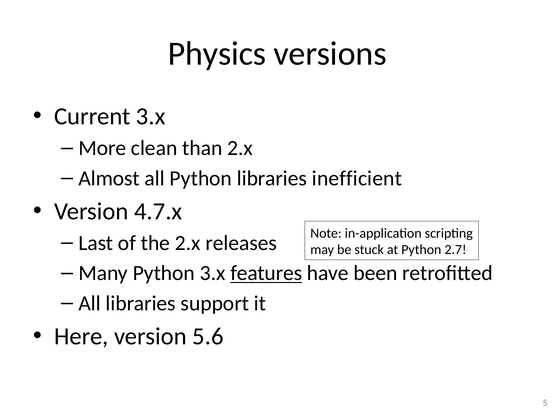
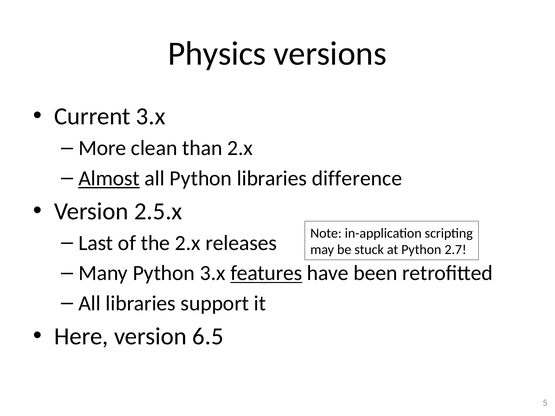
Almost underline: none -> present (109, 178)
inefficient: inefficient -> difference (357, 178)
4.7.x: 4.7.x -> 2.5.x (158, 211)
5.6: 5.6 -> 6.5 (208, 336)
